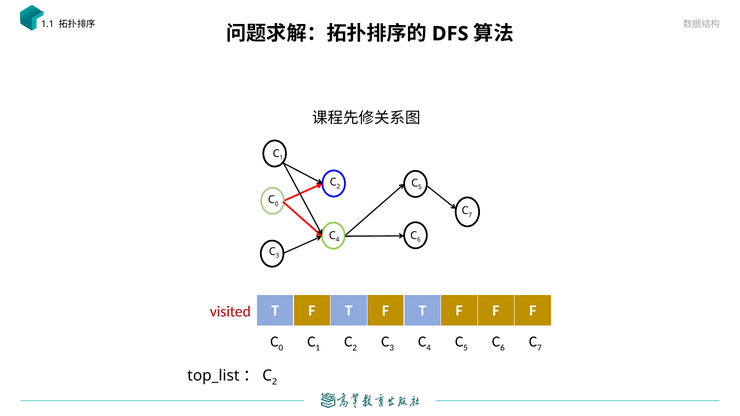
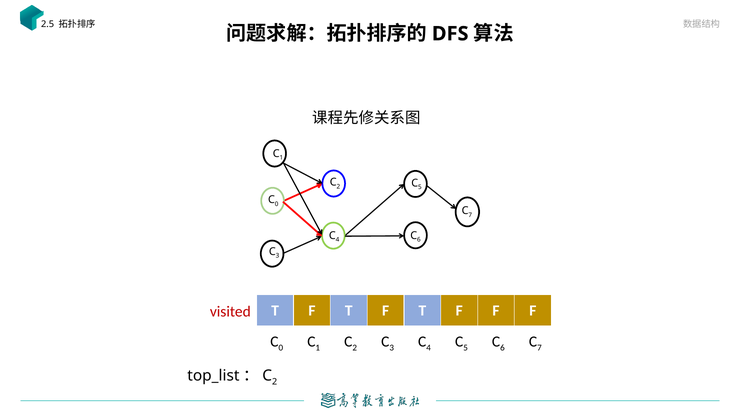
1.1: 1.1 -> 2.5 (48, 24)
